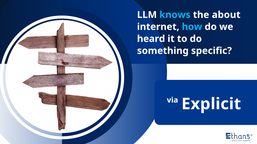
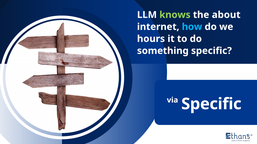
knows colour: light blue -> light green (175, 15)
heard: heard -> hours (151, 39)
via Explicit: Explicit -> Specific (211, 104)
